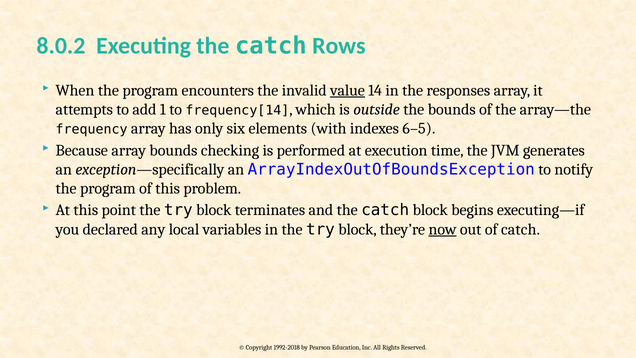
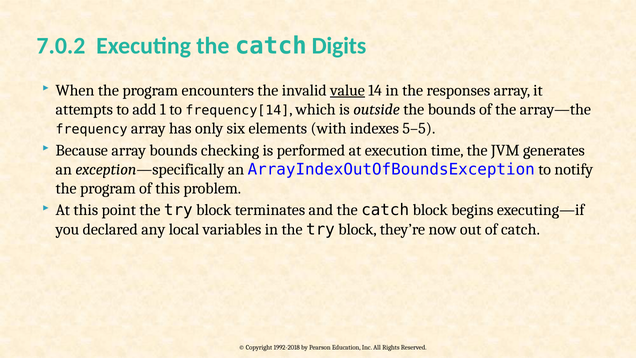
8.0.2: 8.0.2 -> 7.0.2 (61, 46)
Rows: Rows -> Digits (339, 46)
6–5: 6–5 -> 5–5 (419, 128)
now underline: present -> none (443, 229)
